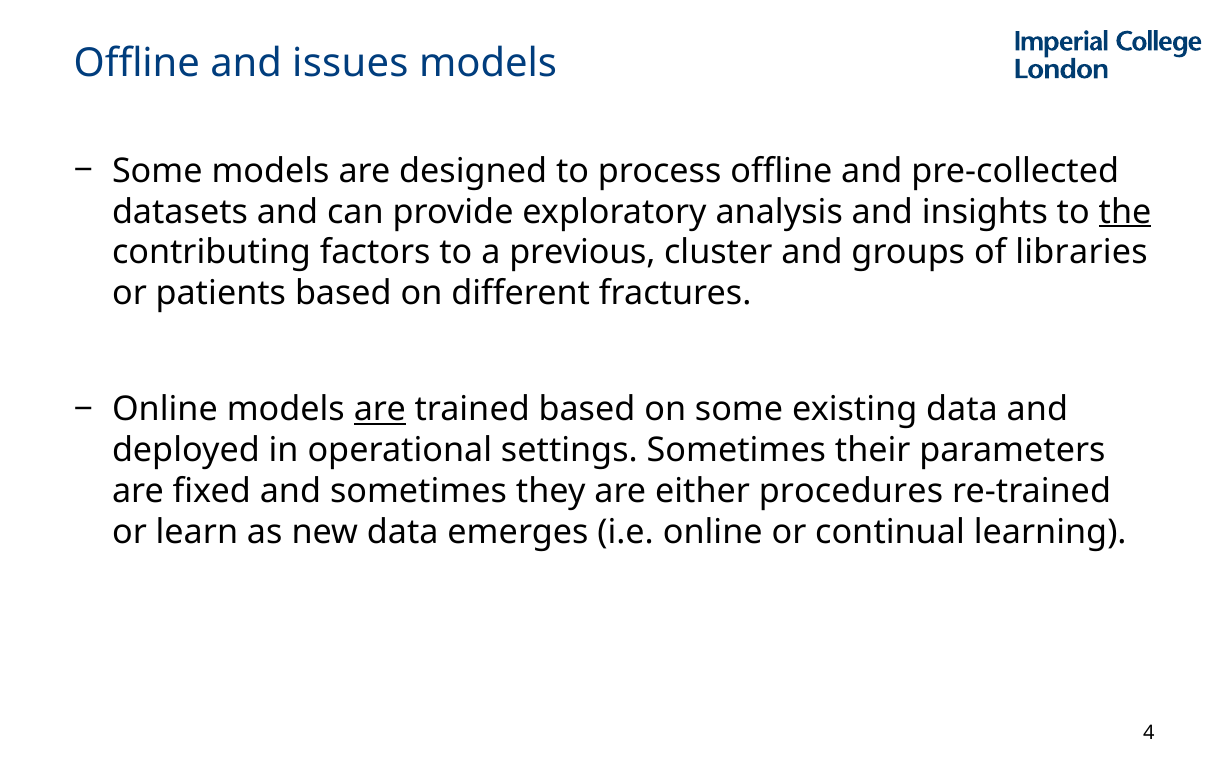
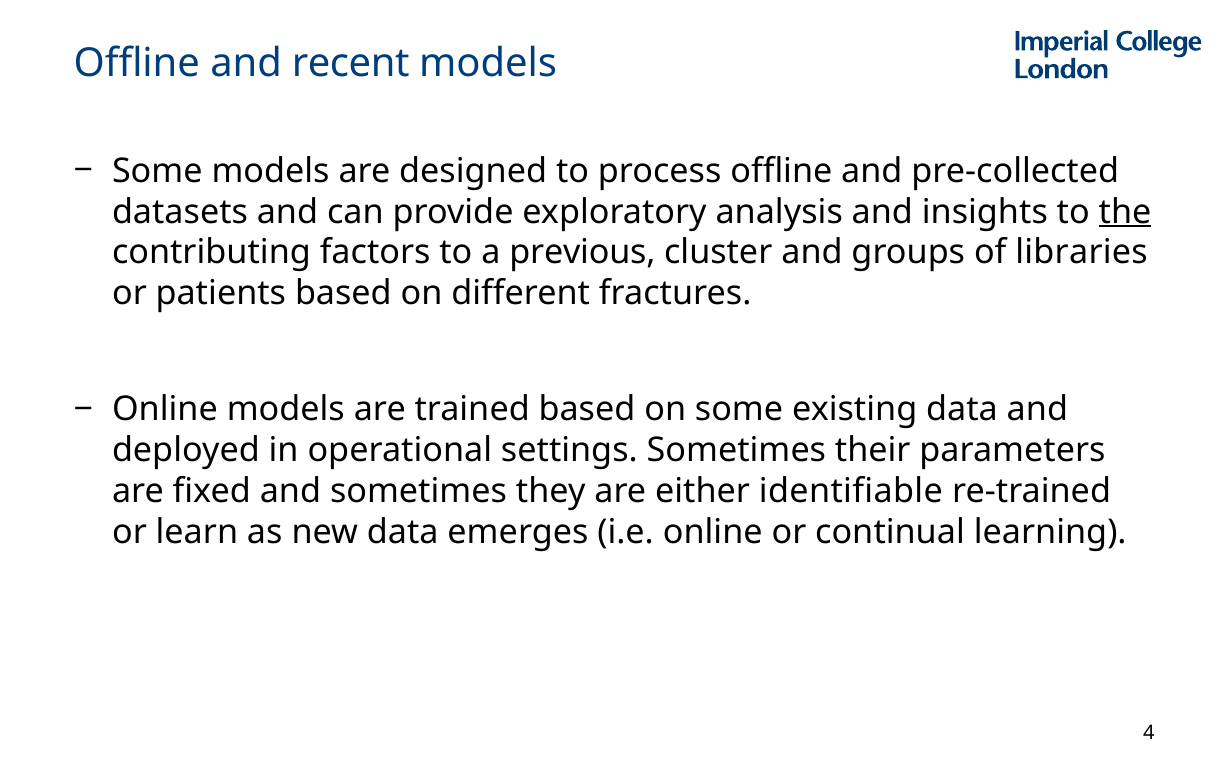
issues: issues -> recent (351, 64)
are underline: present -> none (380, 410)
procedures: procedures -> identifiable (851, 492)
